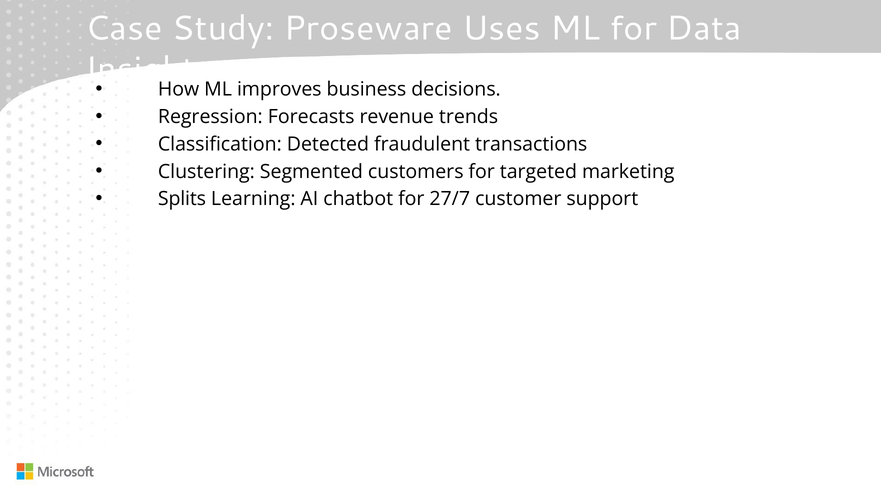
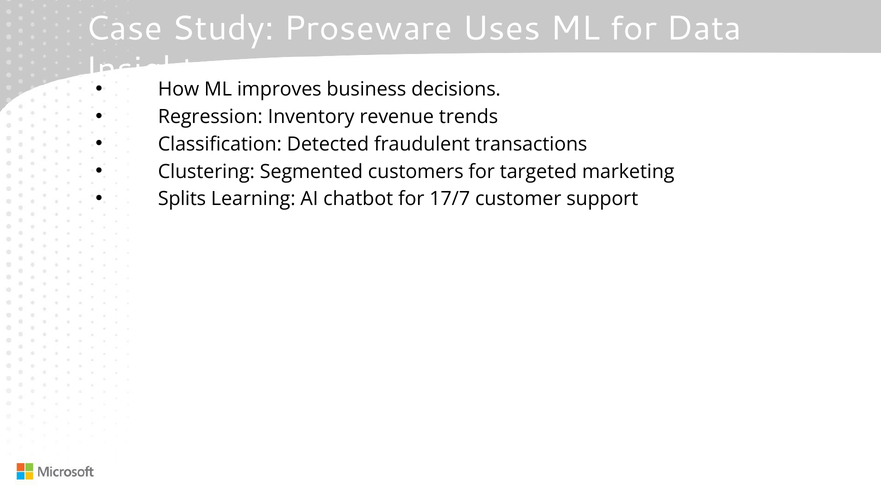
Forecasts: Forecasts -> Inventory (311, 117)
27/7: 27/7 -> 17/7 (450, 199)
